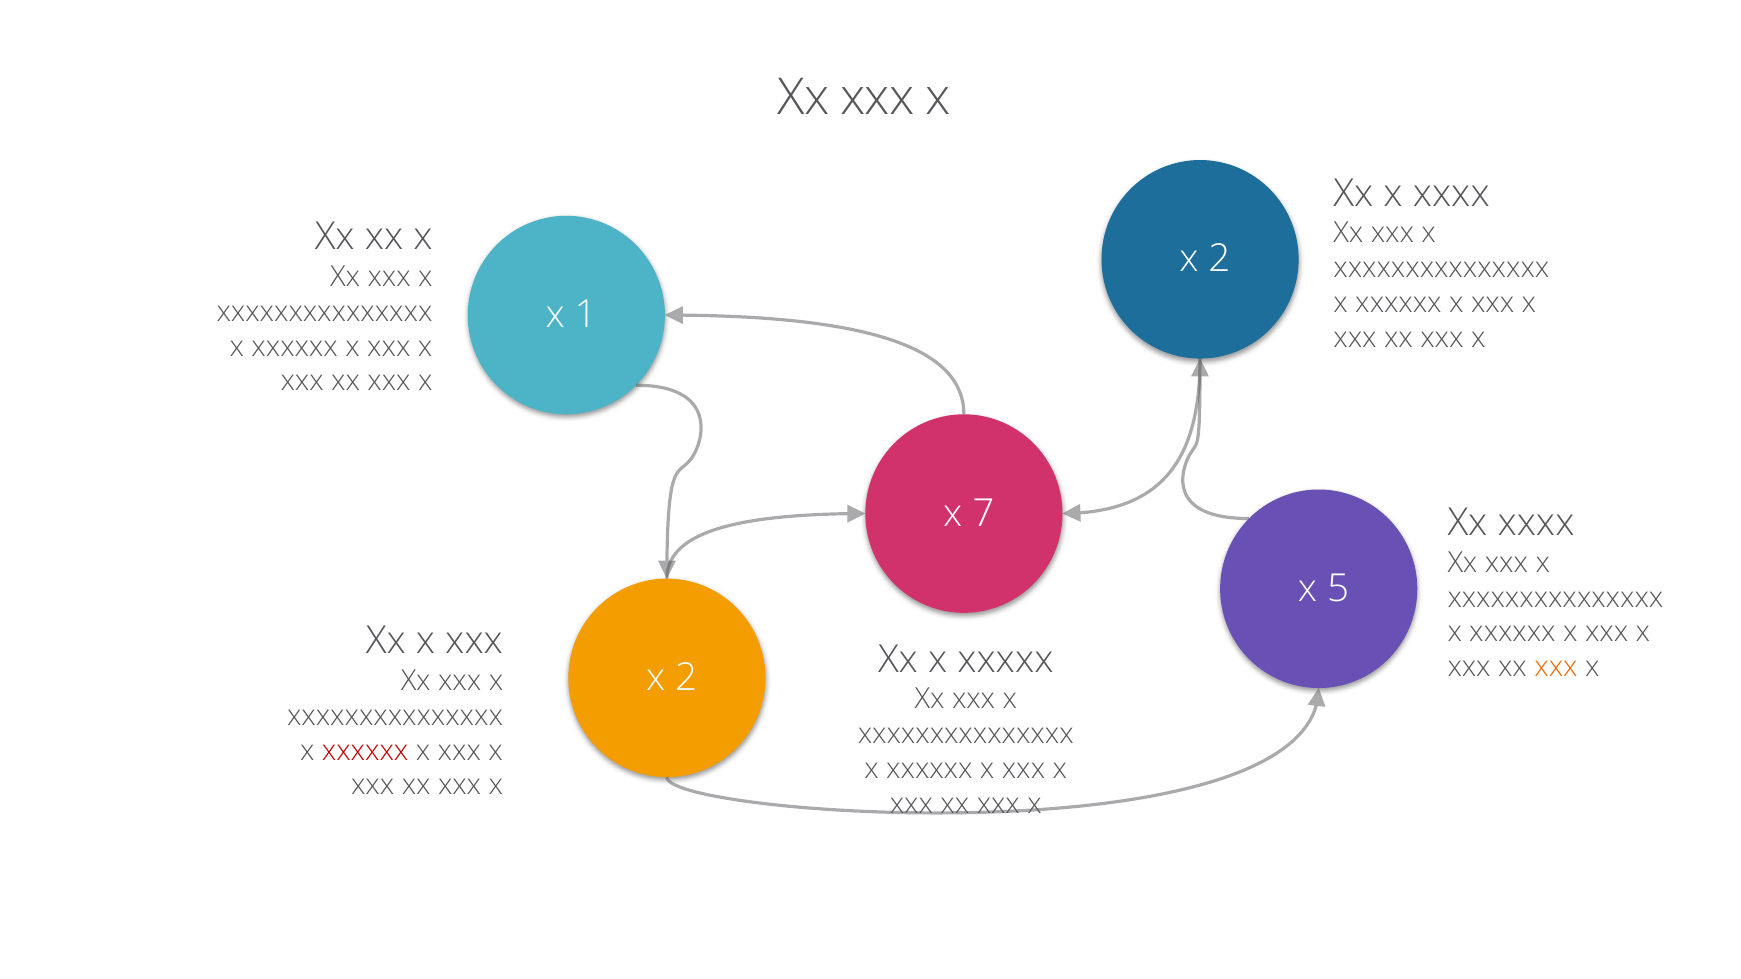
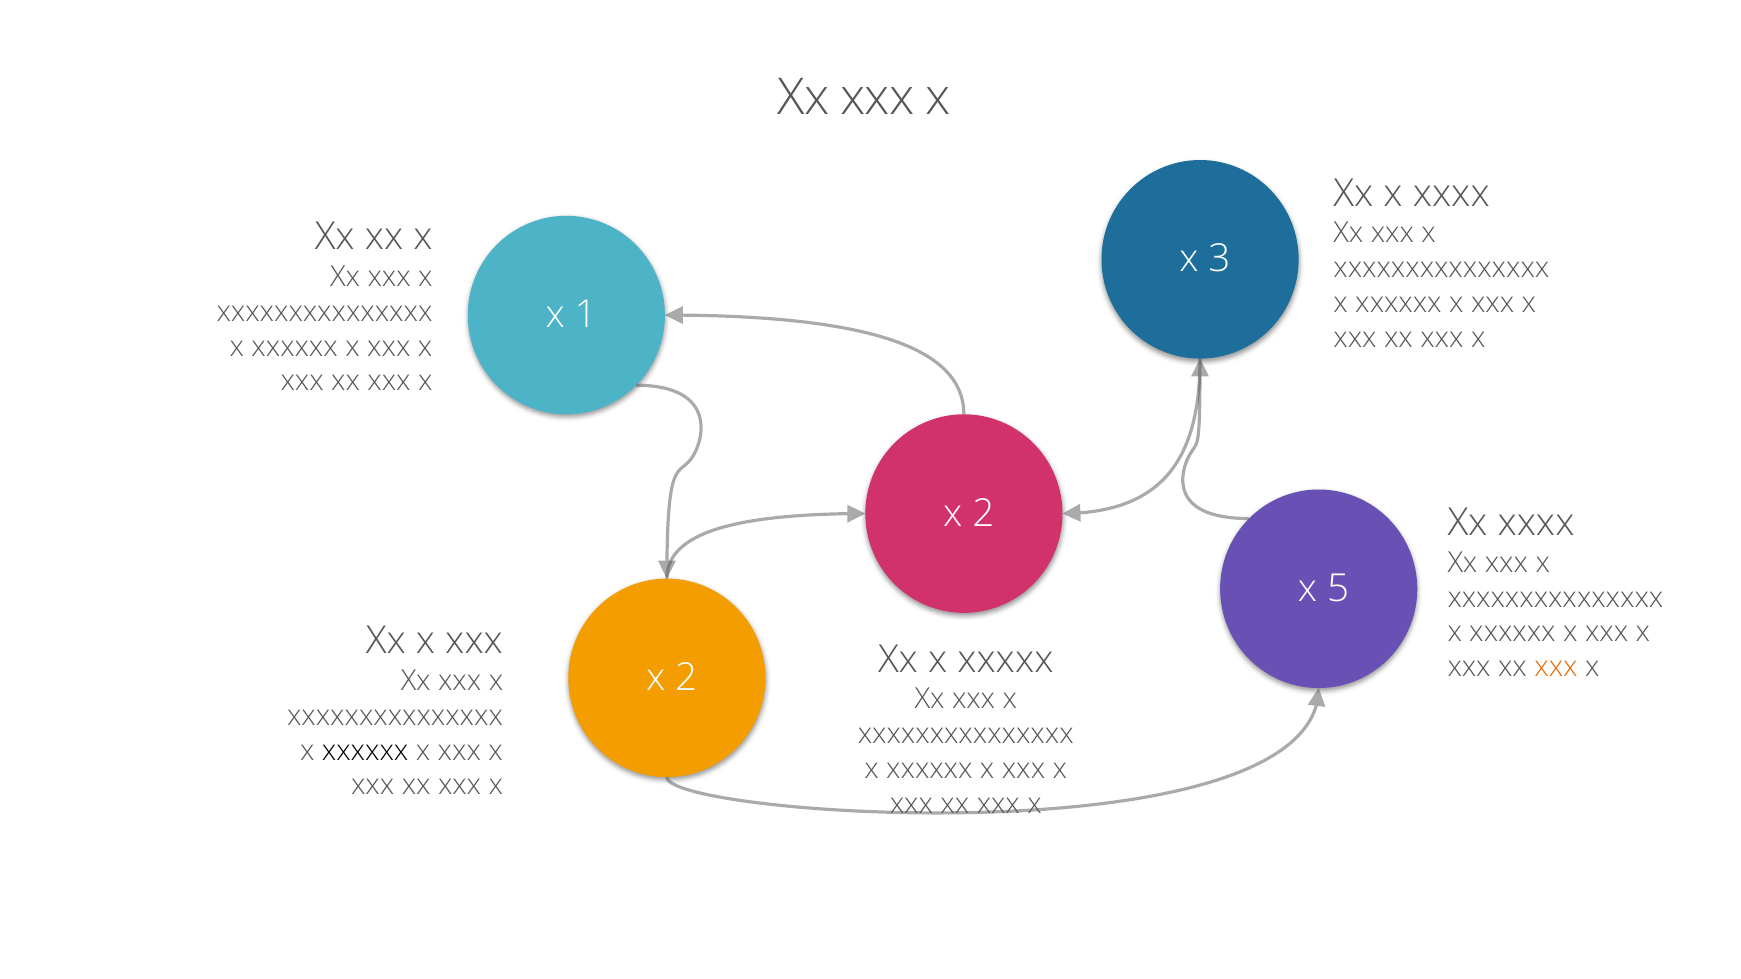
2: 2 -> 3 (1219, 259)
7: 7 -> 2 (983, 514)
xxxxxx colour: red -> black (365, 751)
